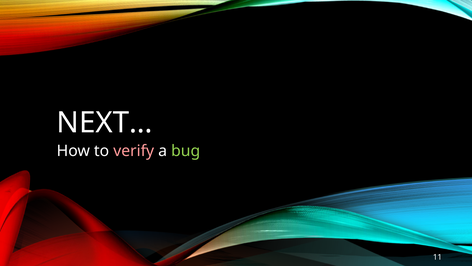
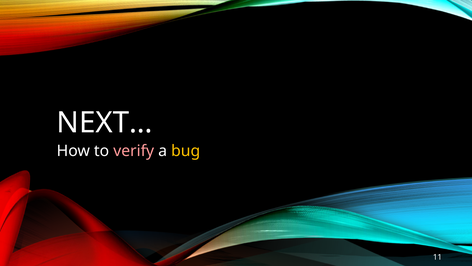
bug colour: light green -> yellow (186, 151)
